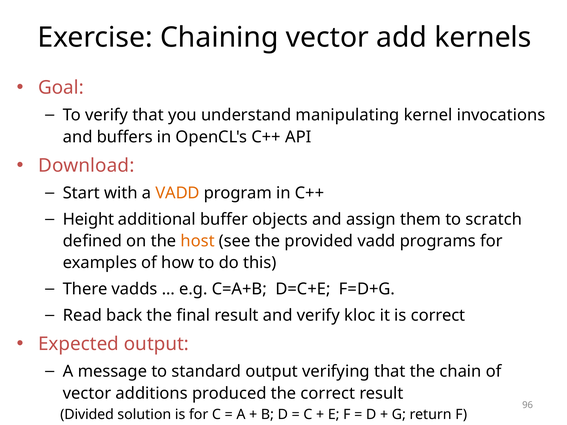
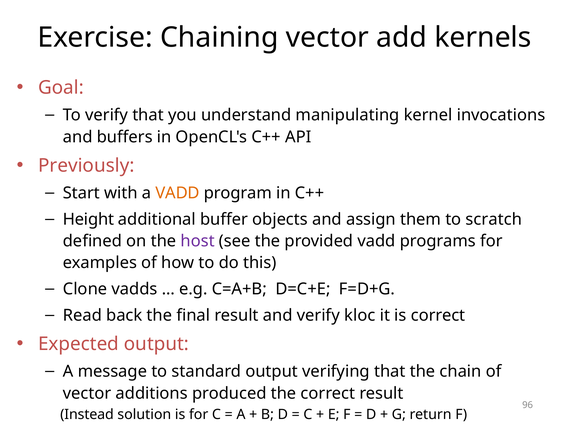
Download: Download -> Previously (86, 166)
host colour: orange -> purple (198, 241)
There: There -> Clone (85, 289)
Divided: Divided -> Instead (87, 415)
